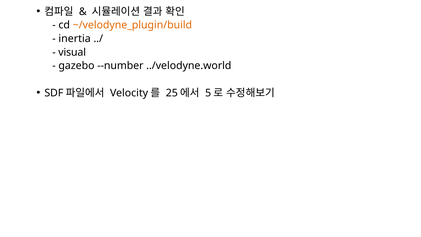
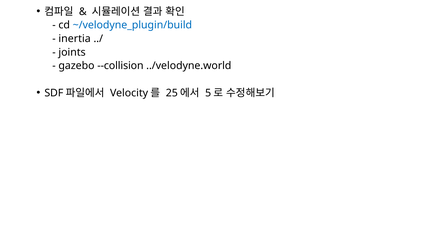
~/velodyne_plugin/build colour: orange -> blue (132, 25)
visual: visual -> joints (72, 52)
--number: --number -> --collision (120, 66)
